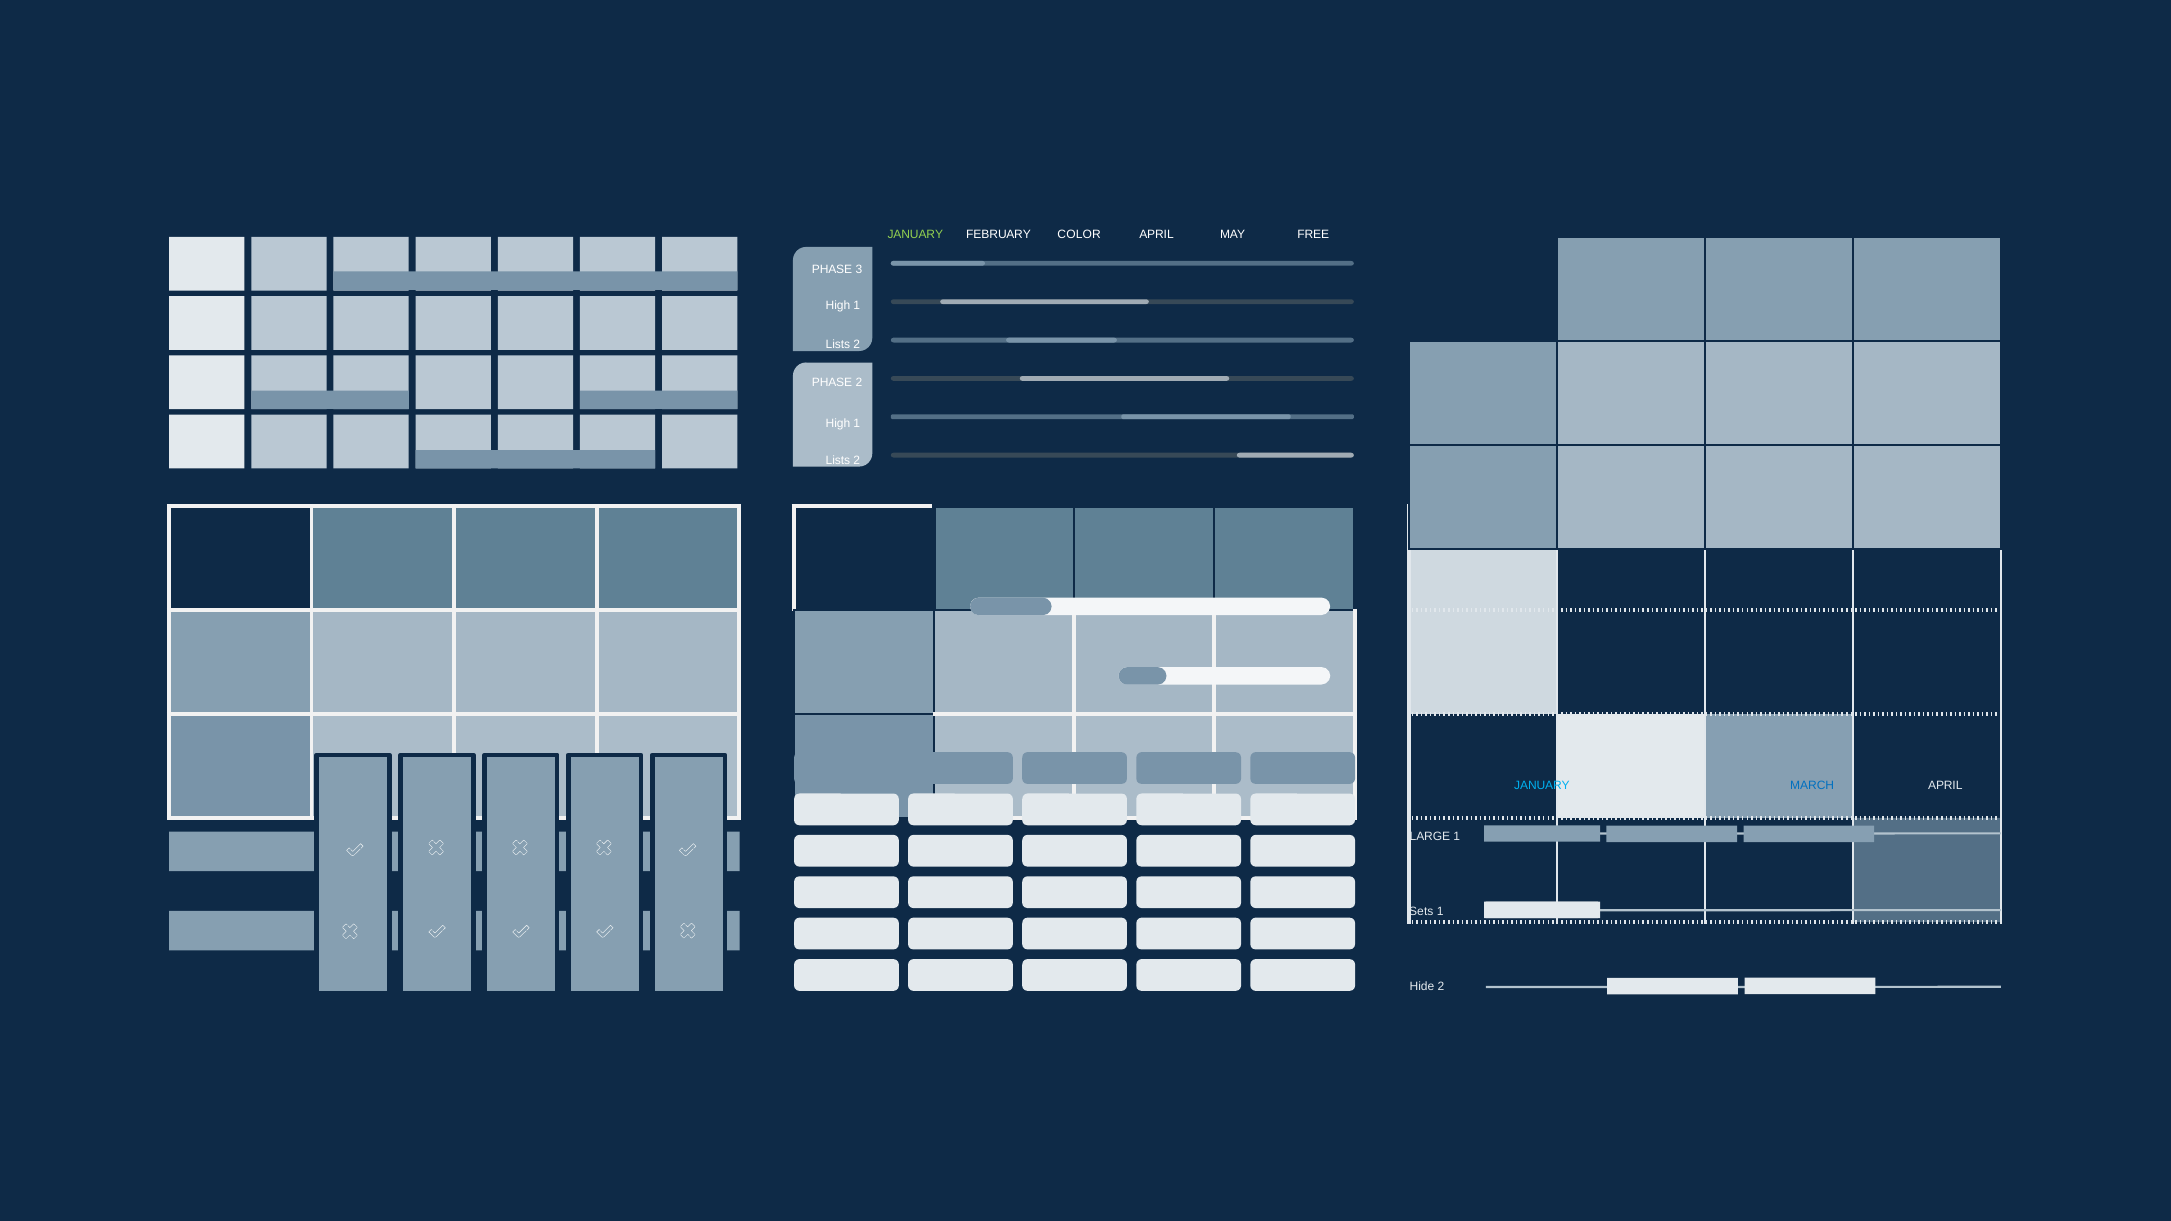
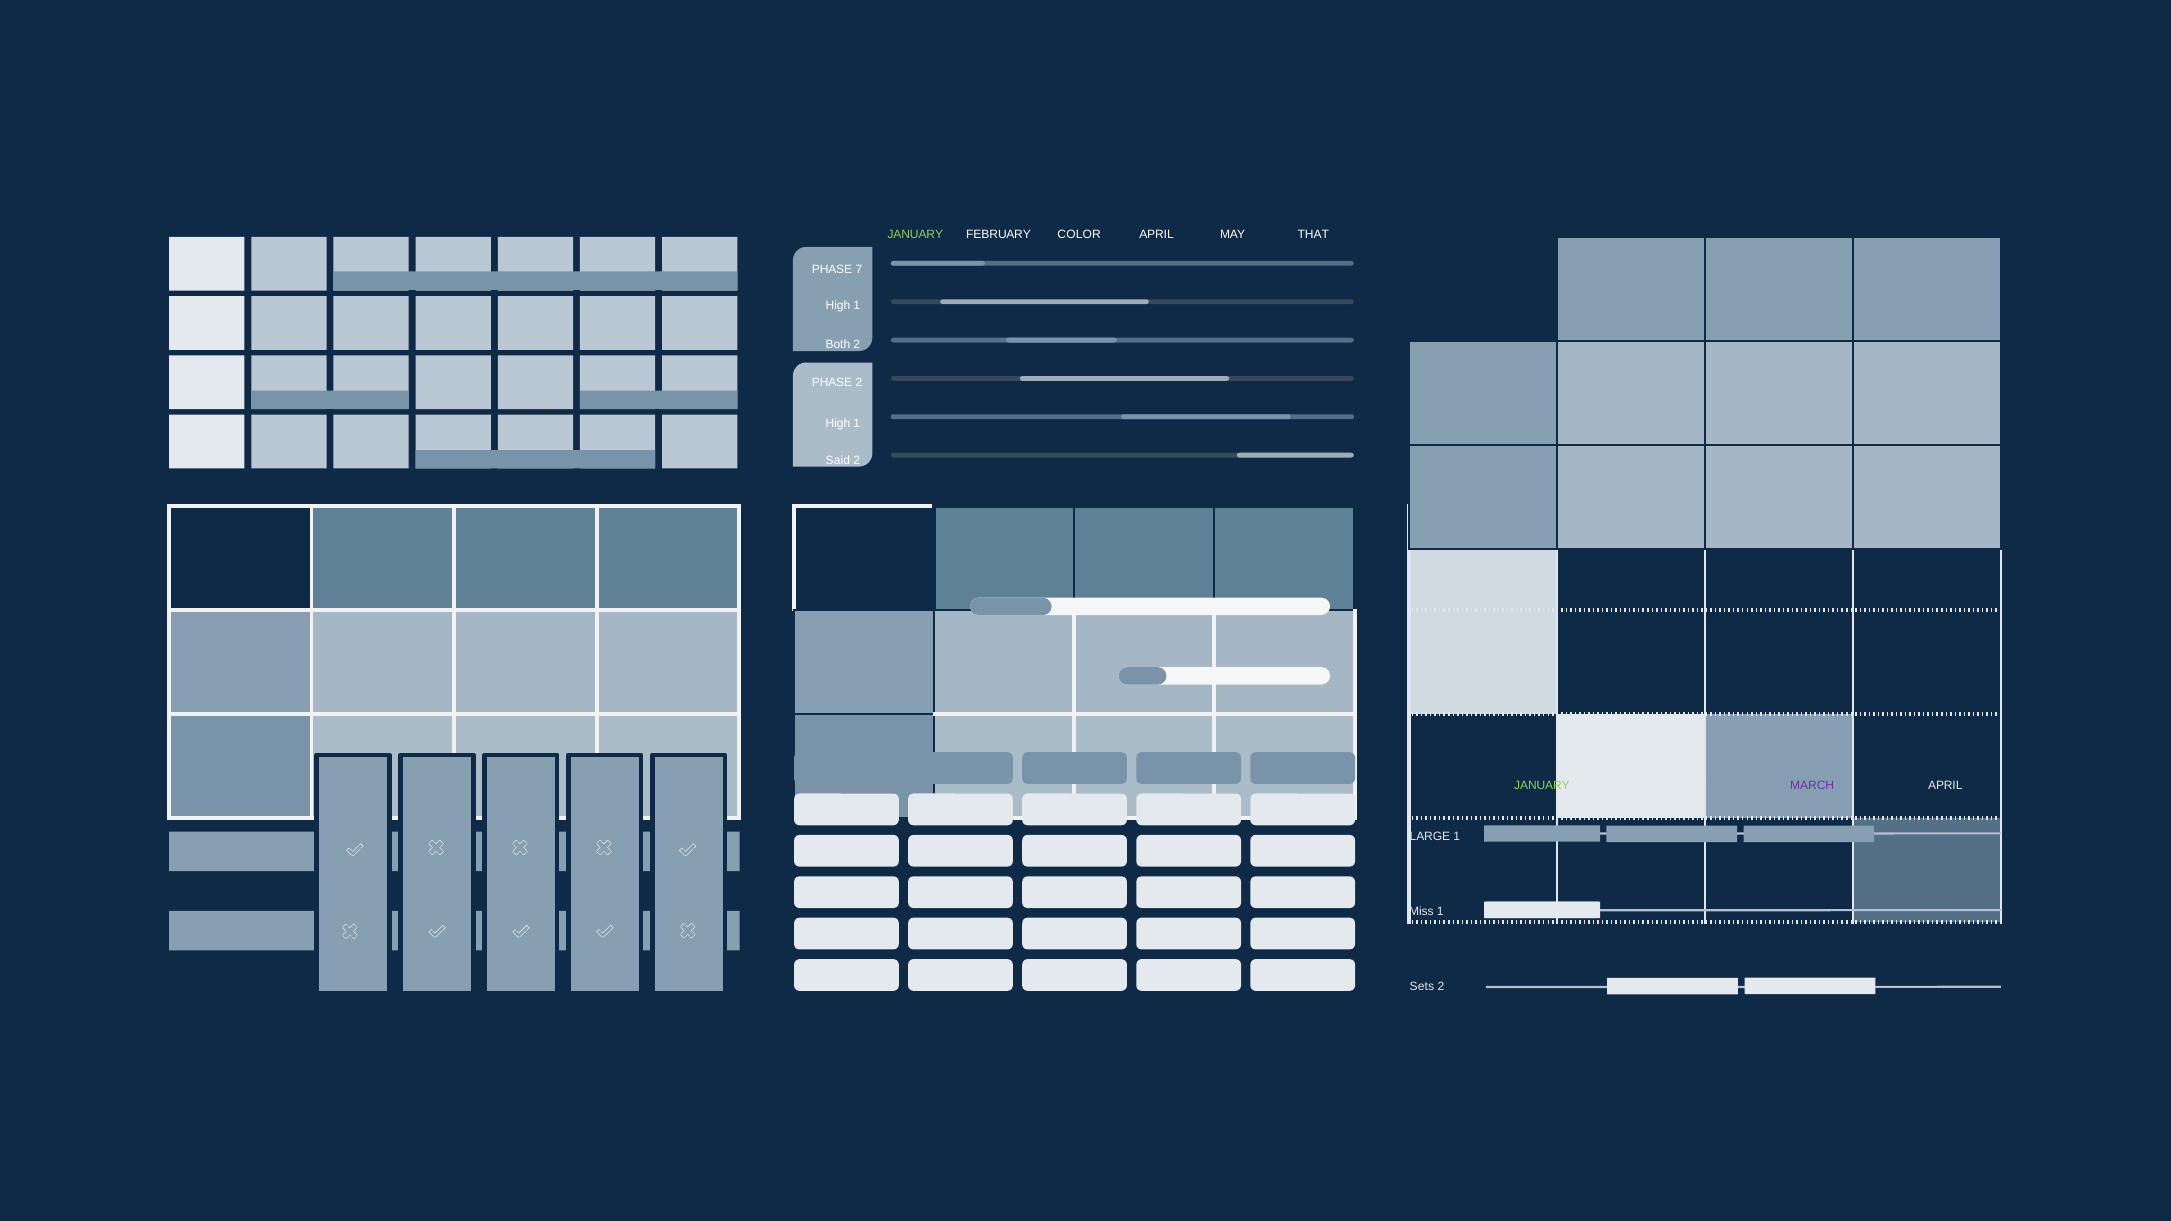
FREE: FREE -> THAT (1313, 234)
3: 3 -> 7 (859, 269)
Lists: Lists -> Both (838, 344)
Lists: Lists -> Said (838, 460)
JANUARY colour: light blue -> light green (1542, 786)
MARCH colour: blue -> purple (1812, 786)
Sets: Sets -> Miss (1421, 912)
Hide: Hide -> Sets (1422, 987)
